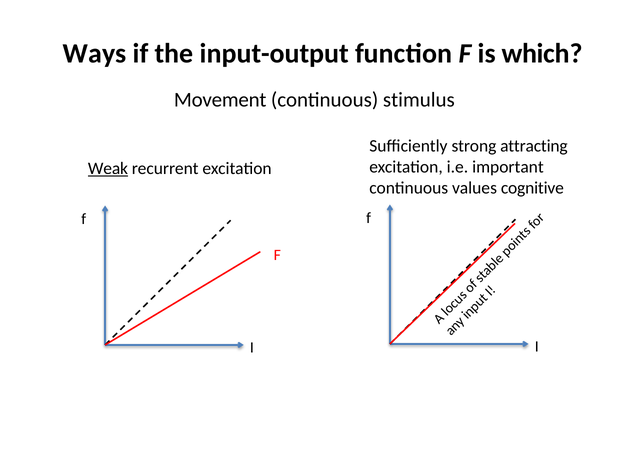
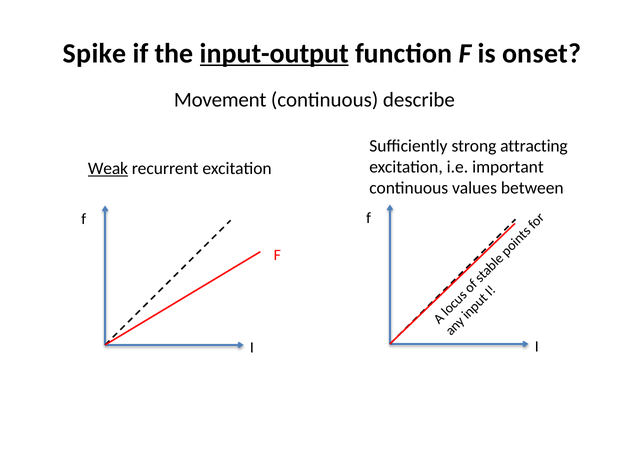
Ways: Ways -> Spike (95, 53)
input-output underline: none -> present (274, 53)
which: which -> onset (542, 53)
stimulus: stimulus -> describe (419, 100)
cognitive: cognitive -> between (532, 188)
